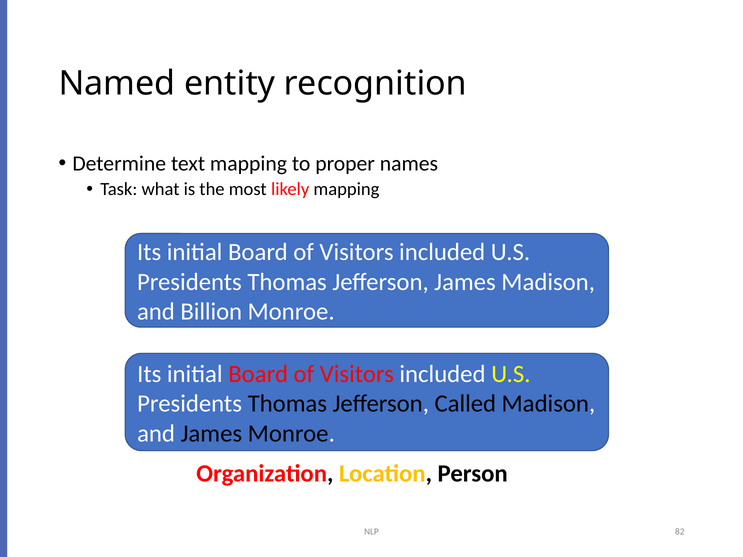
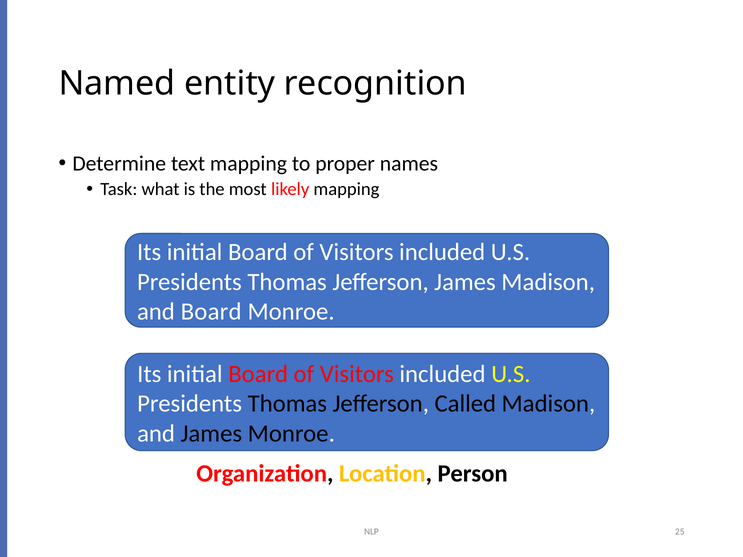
and Billion: Billion -> Board (211, 312)
82: 82 -> 25 (680, 532)
